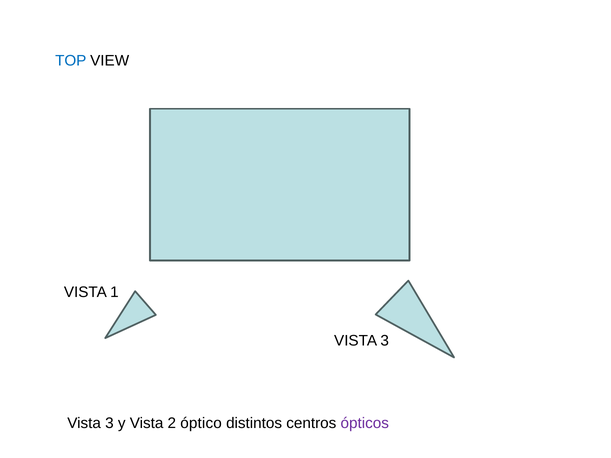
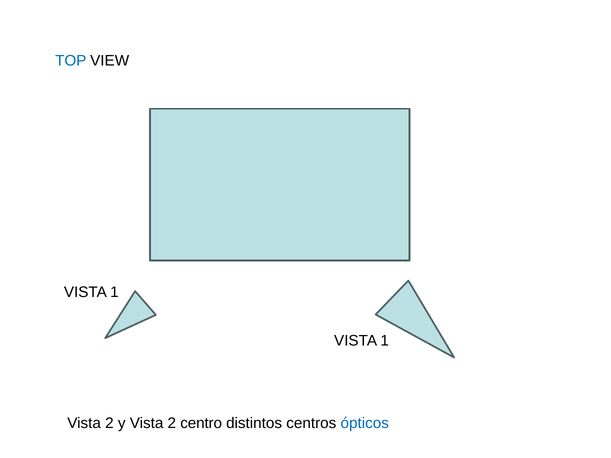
3: 3 -> 1 (385, 341)
3: 3 -> 2 (109, 423)
óptico: óptico -> centro (201, 423)
ópticos colour: purple -> blue (365, 423)
